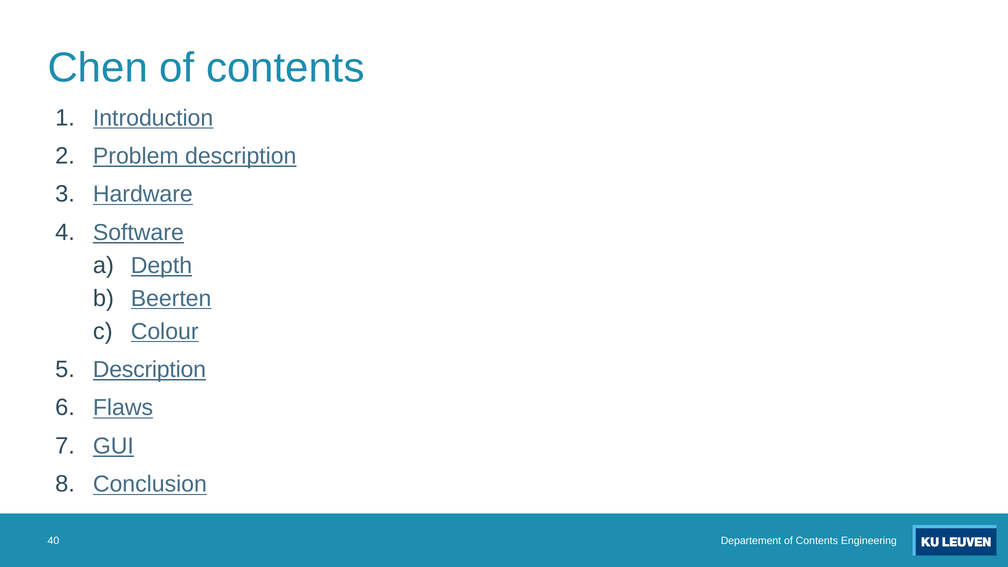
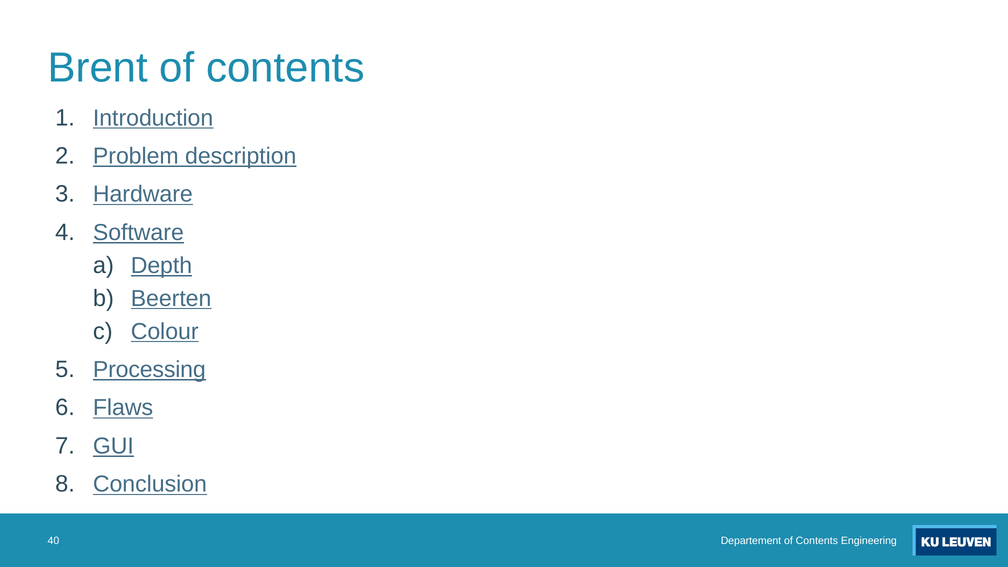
Chen: Chen -> Brent (98, 68)
Description: Description -> Processing (149, 370)
